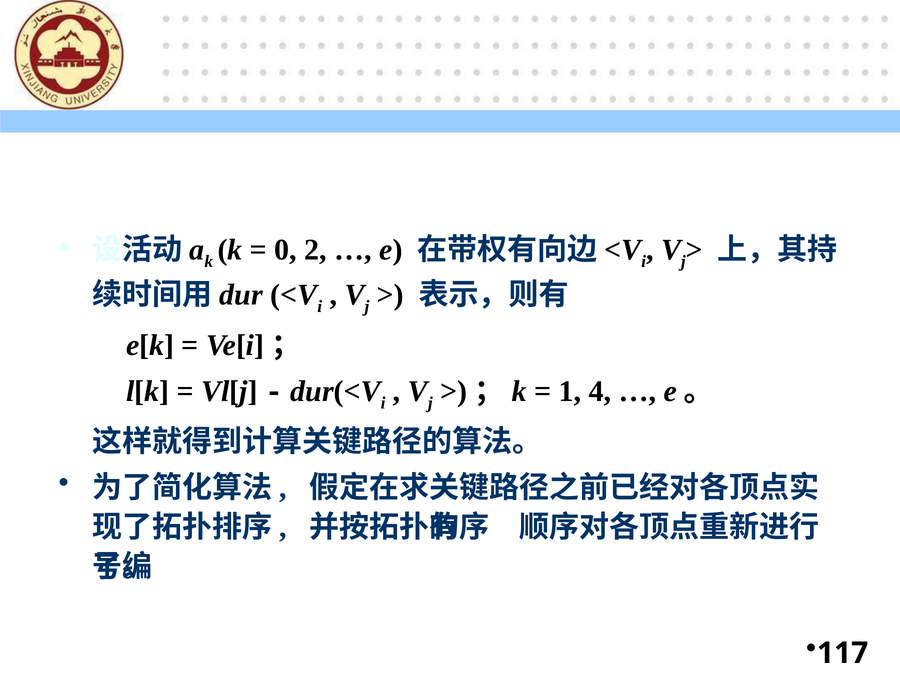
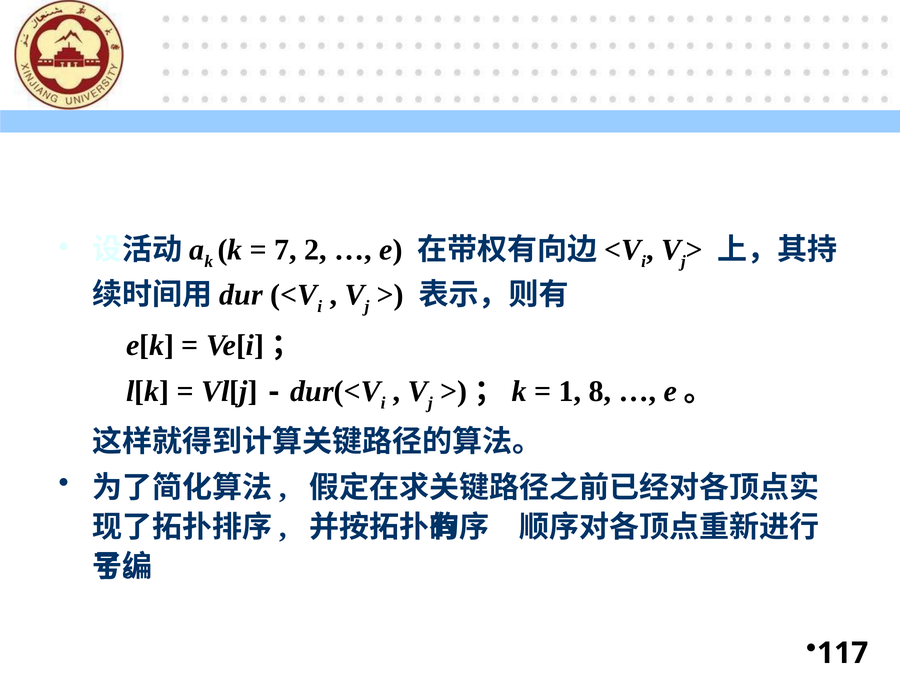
0: 0 -> 7 (286, 250)
4: 4 -> 8 (600, 392)
